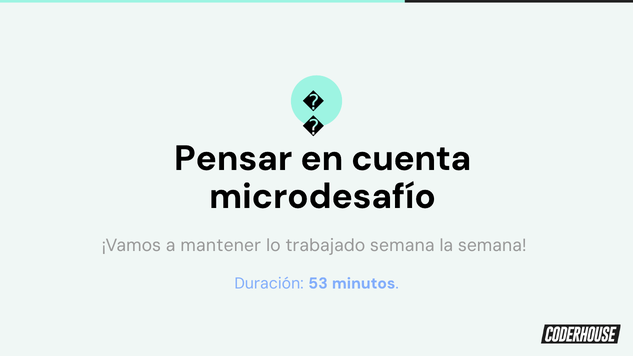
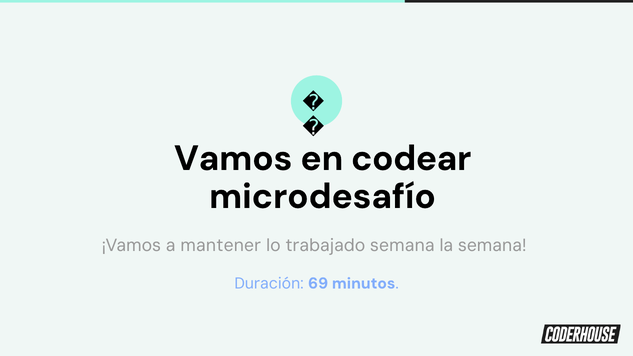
Pensar: Pensar -> Vamos (233, 158)
cuenta: cuenta -> codear (411, 158)
53: 53 -> 69 (318, 283)
